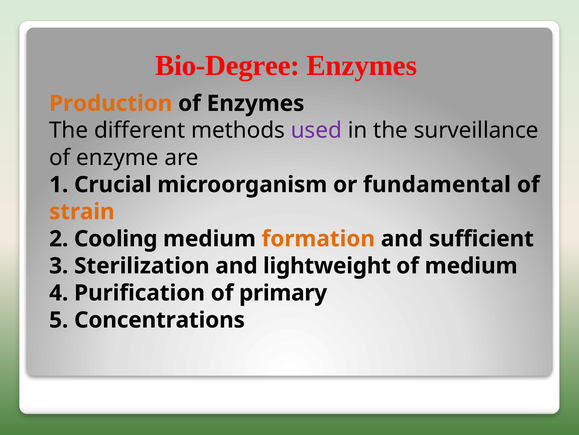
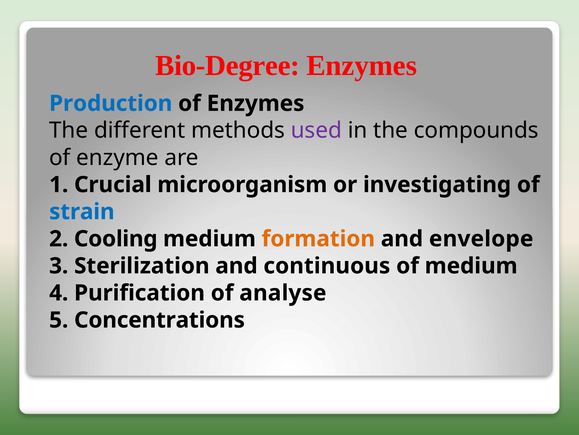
Production colour: orange -> blue (111, 103)
surveillance: surveillance -> compounds (476, 130)
fundamental: fundamental -> investigating (437, 184)
strain colour: orange -> blue (82, 211)
sufficient: sufficient -> envelope (481, 238)
lightweight: lightweight -> continuous (327, 265)
primary: primary -> analyse (283, 293)
